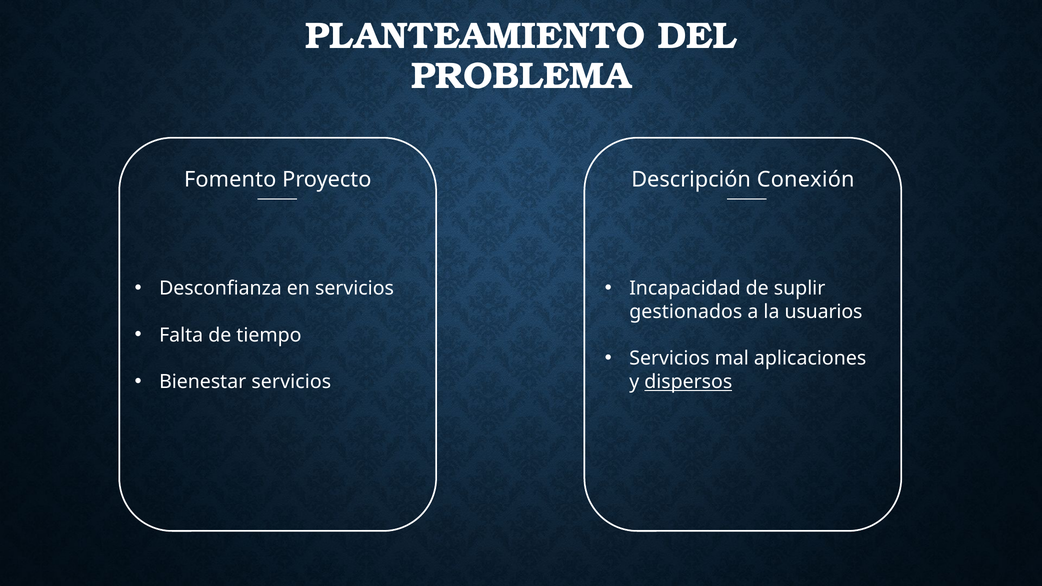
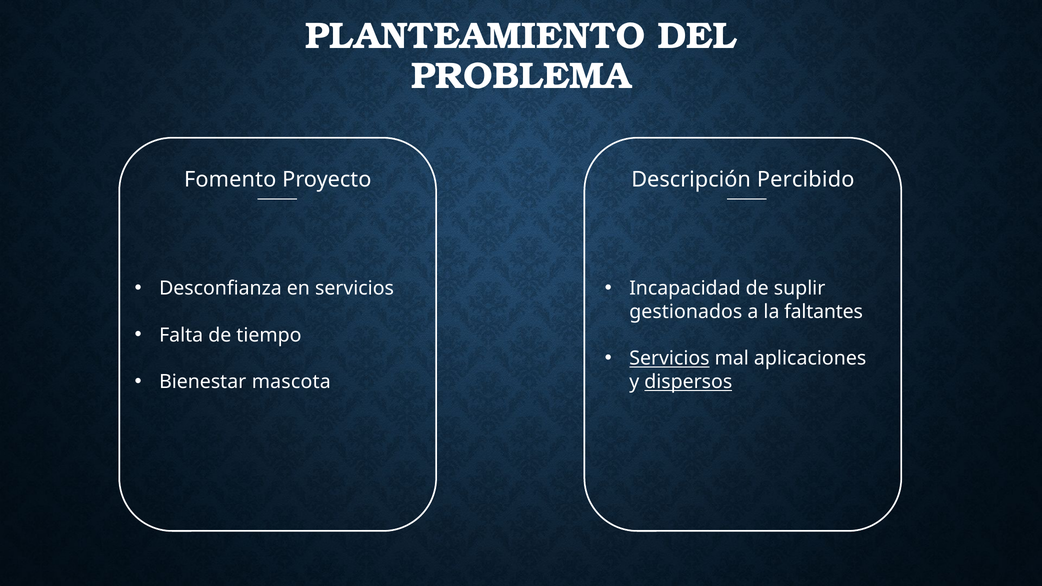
Conexión: Conexión -> Percibido (806, 180)
usuarios: usuarios -> faltantes (824, 312)
Servicios underline: none -> present (669, 359)
Bienestar servicios: servicios -> mascota (291, 382)
